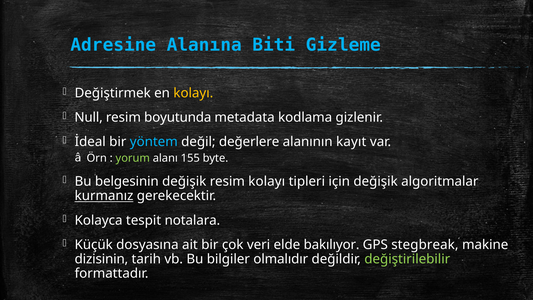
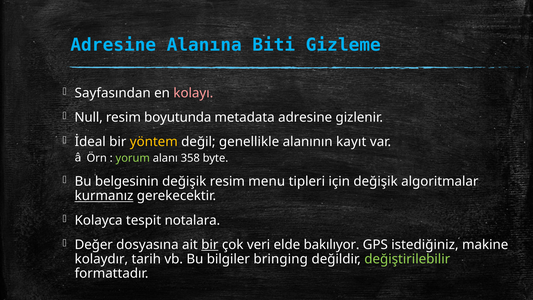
Değiştirmek: Değiştirmek -> Sayfasından (113, 93)
kolayı colour: yellow -> pink (193, 93)
metadata kodlama: kodlama -> adresine (305, 117)
yöntem colour: light blue -> yellow (154, 142)
değerlere: değerlere -> genellikle (249, 142)
155: 155 -> 358 (190, 158)
resim kolayı: kolayı -> menu (267, 181)
Küçük: Küçük -> Değer (94, 245)
bir underline: none -> present (210, 245)
stegbreak: stegbreak -> istediğiniz (425, 245)
dizisinin: dizisinin -> kolaydır (101, 259)
olmalıdır: olmalıdır -> bringing (281, 259)
